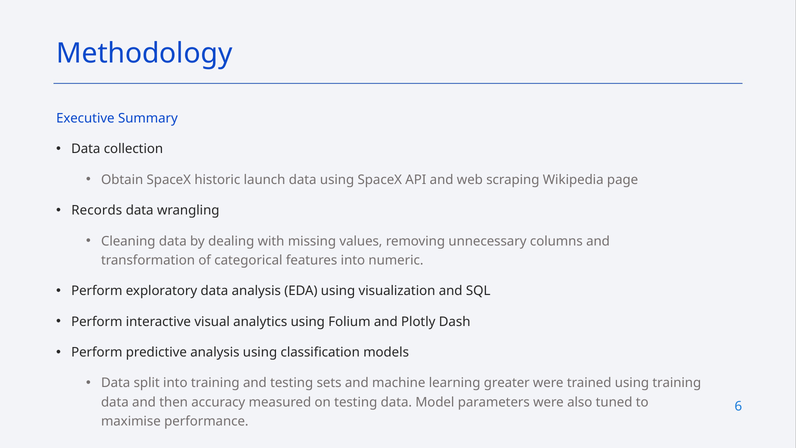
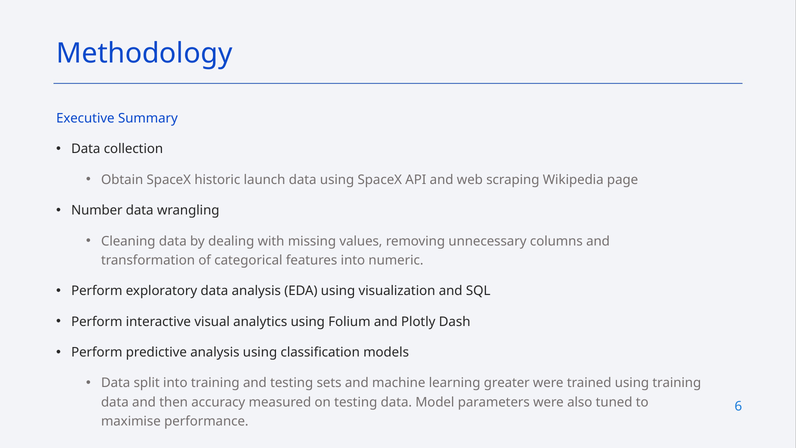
Records: Records -> Number (97, 210)
